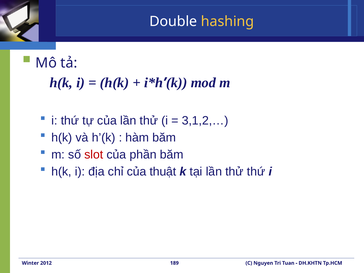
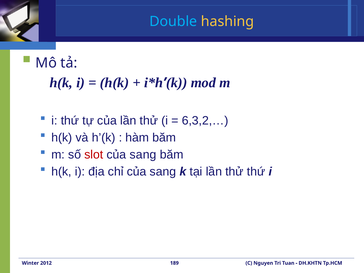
Double colour: white -> light blue (173, 21)
3,1,2,…: 3,1,2,… -> 6,3,2,… (205, 121)
phần: phần -> sang (143, 155)
chỉ của thuật: thuật -> sang (163, 172)
